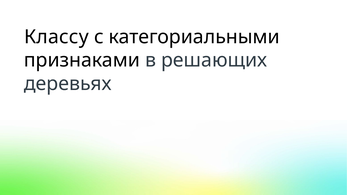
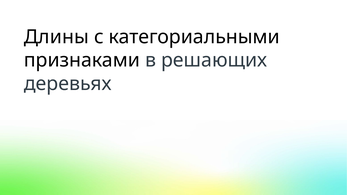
Классу: Классу -> Длины (56, 37)
